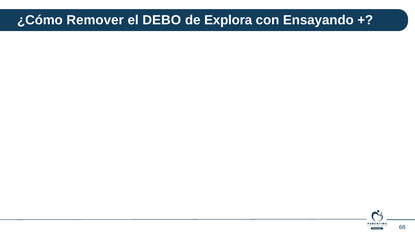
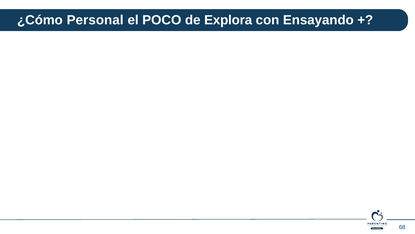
Remover: Remover -> Personal (95, 20)
DEBO: DEBO -> POCO (162, 20)
